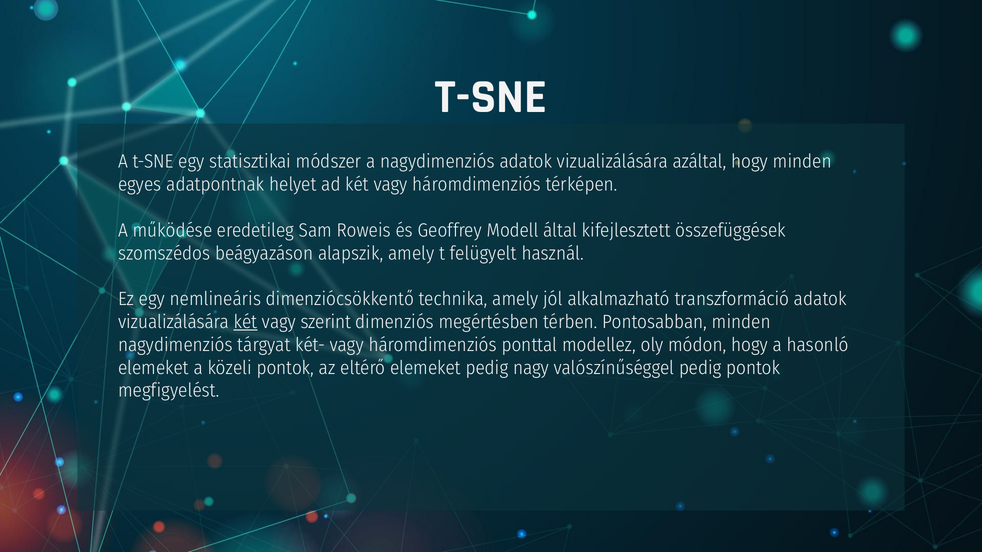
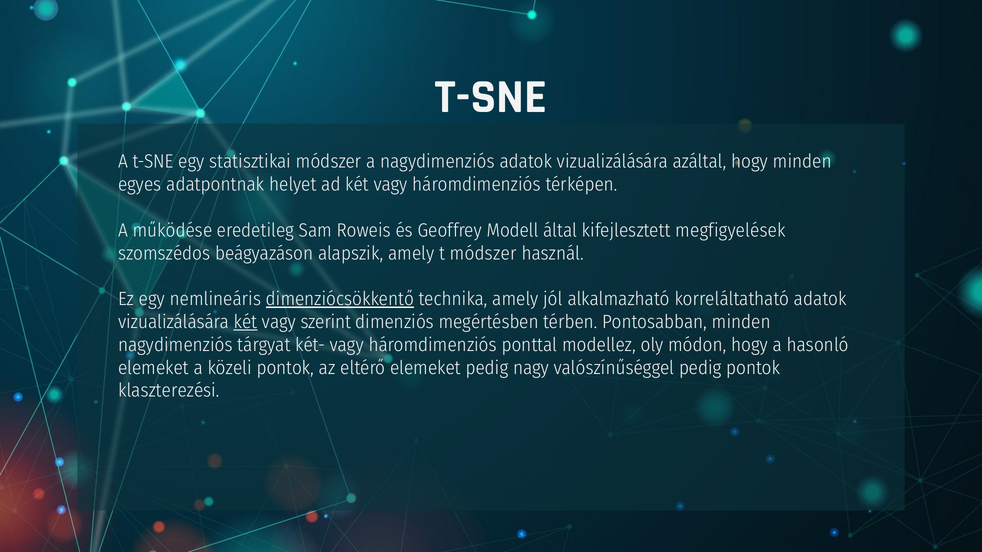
összefüggések: összefüggések -> megfigyelések (730, 230)
t felügyelt: felügyelt -> módszer (483, 253)
dimenziócsökkentő underline: none -> present (340, 299)
transzformáció: transzformáció -> korreláltatható (732, 299)
megfigyelést: megfigyelést -> klaszterezési (169, 391)
